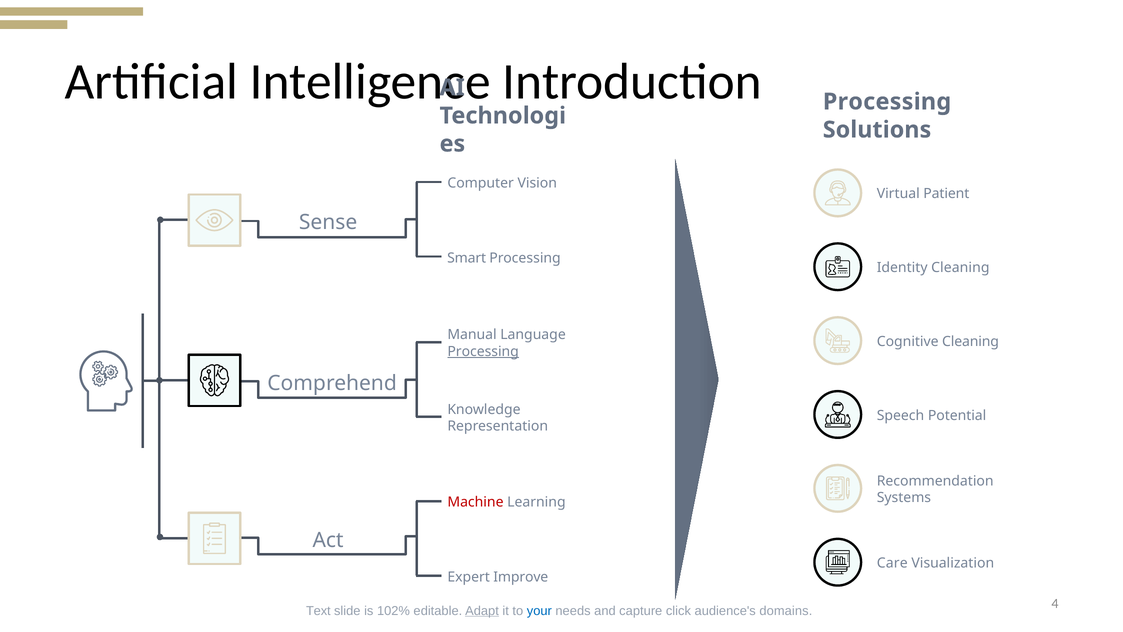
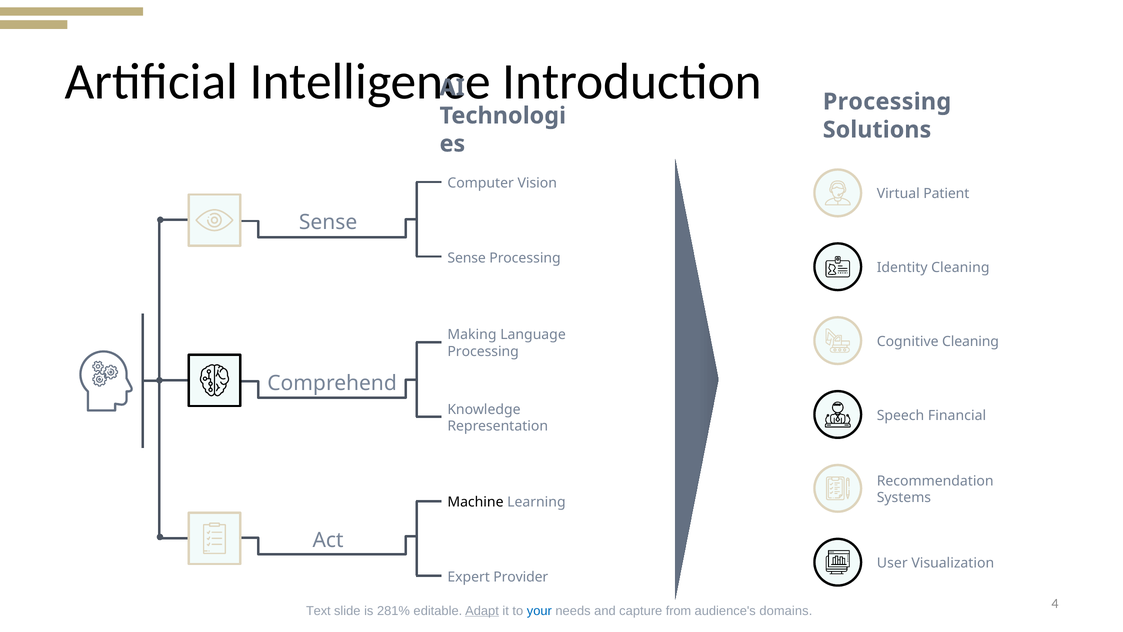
Smart: Smart -> Sense (467, 258)
Manual: Manual -> Making (472, 334)
Processing underline: present -> none (483, 351)
Potential: Potential -> Financial (957, 415)
Machine colour: red -> black (475, 502)
Care: Care -> User (892, 563)
Improve: Improve -> Provider (521, 577)
102%: 102% -> 281% (393, 610)
click: click -> from (678, 610)
